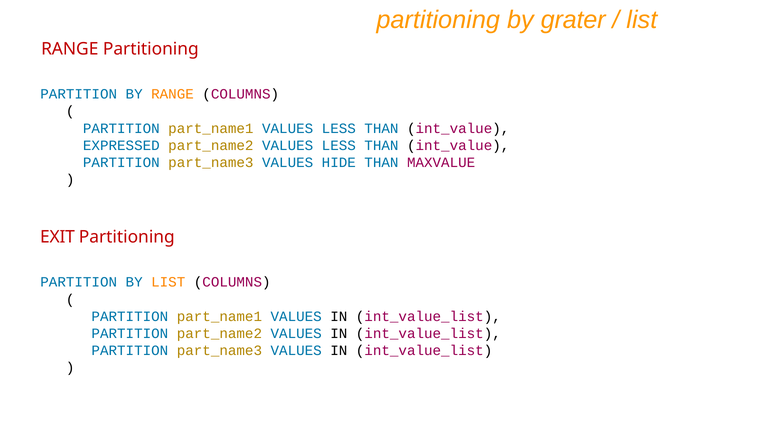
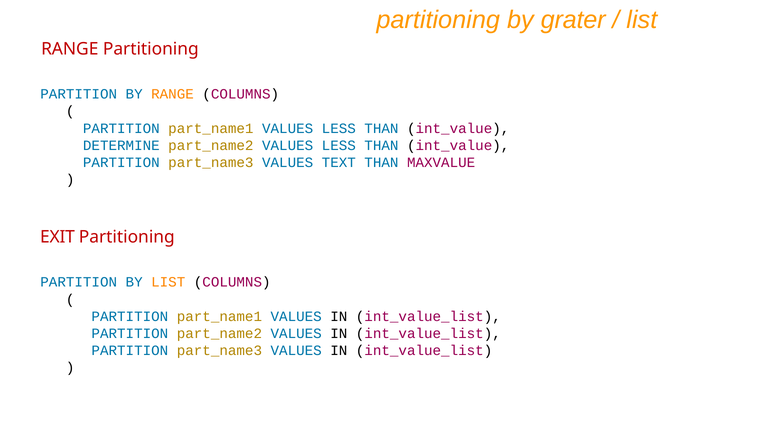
EXPRESSED: EXPRESSED -> DETERMINE (121, 145)
HIDE: HIDE -> TEXT (339, 162)
